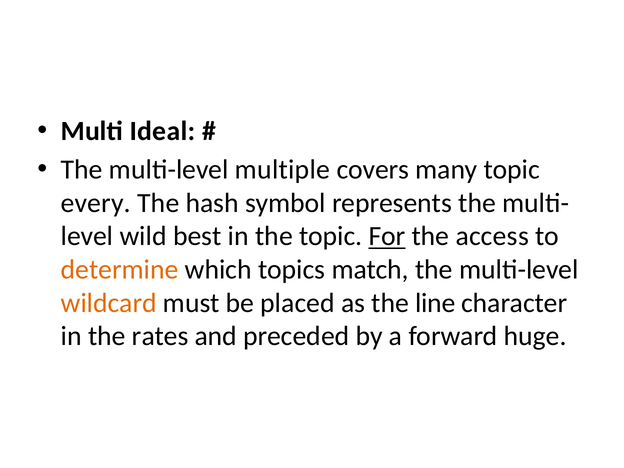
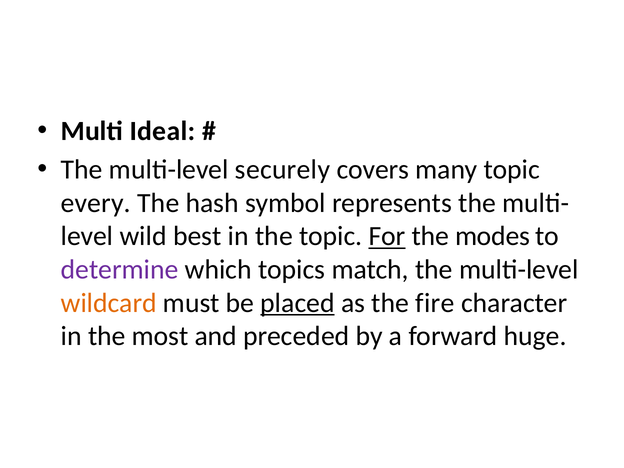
multiple: multiple -> securely (283, 170)
access: access -> modes (492, 236)
determine colour: orange -> purple (120, 270)
placed underline: none -> present (298, 303)
line: line -> fire (435, 303)
rates: rates -> most (160, 336)
